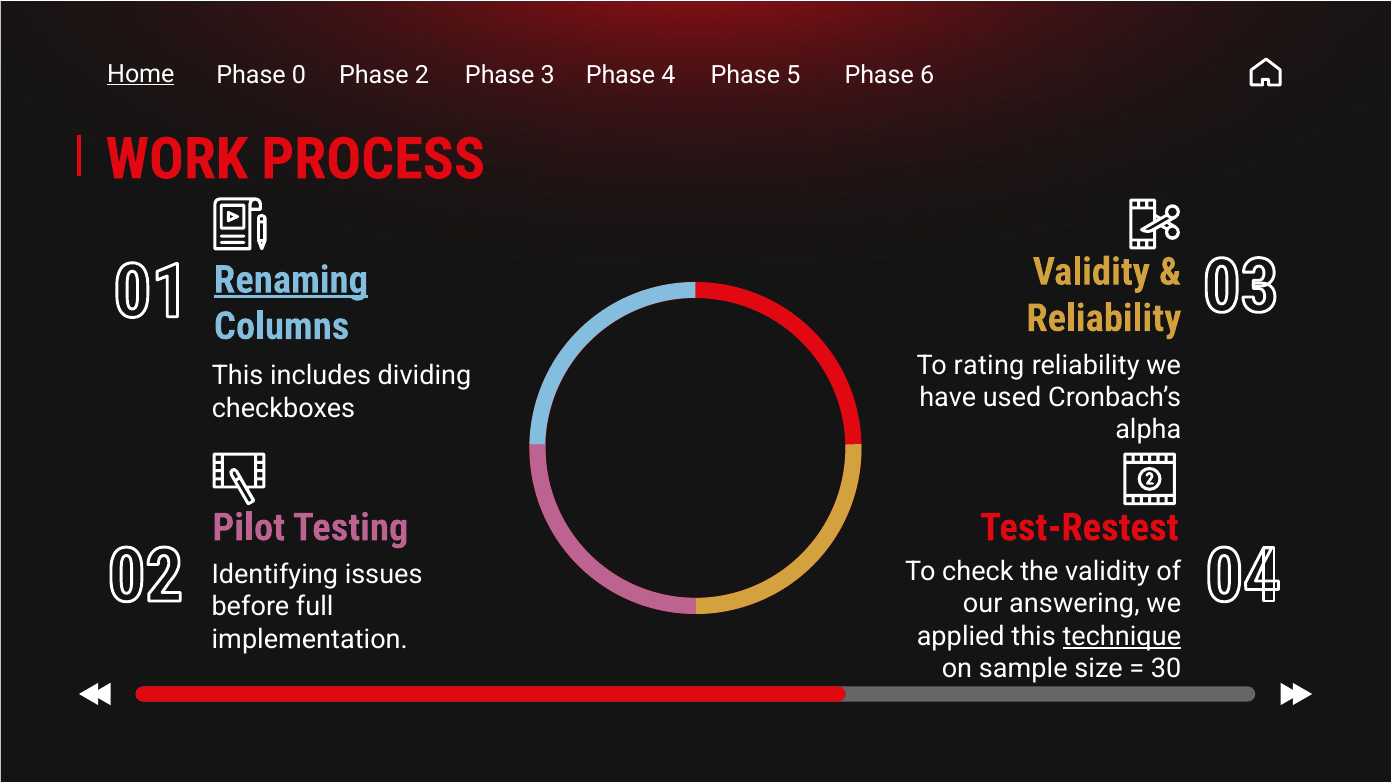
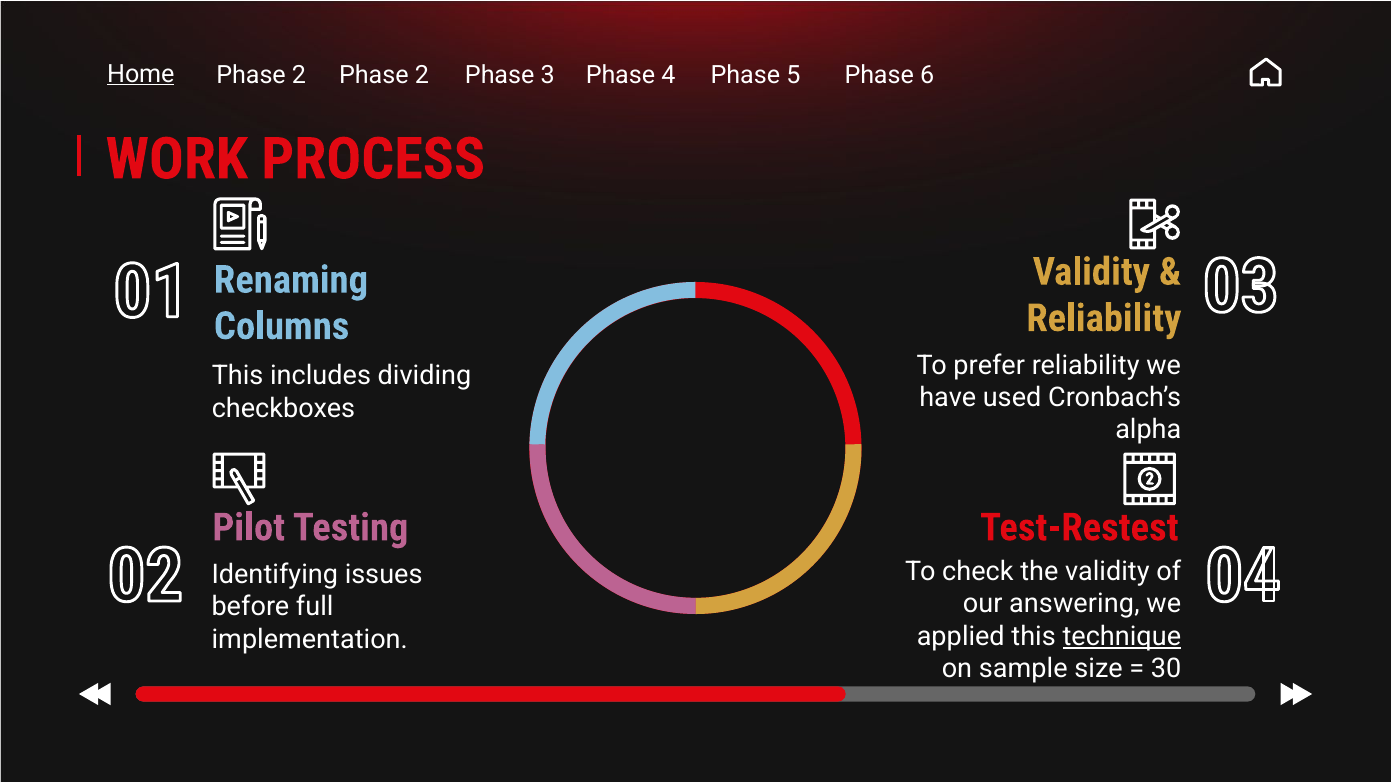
Home Phase 0: 0 -> 2 (299, 75)
Renaming underline: present -> none (291, 280)
rating: rating -> prefer (989, 365)
